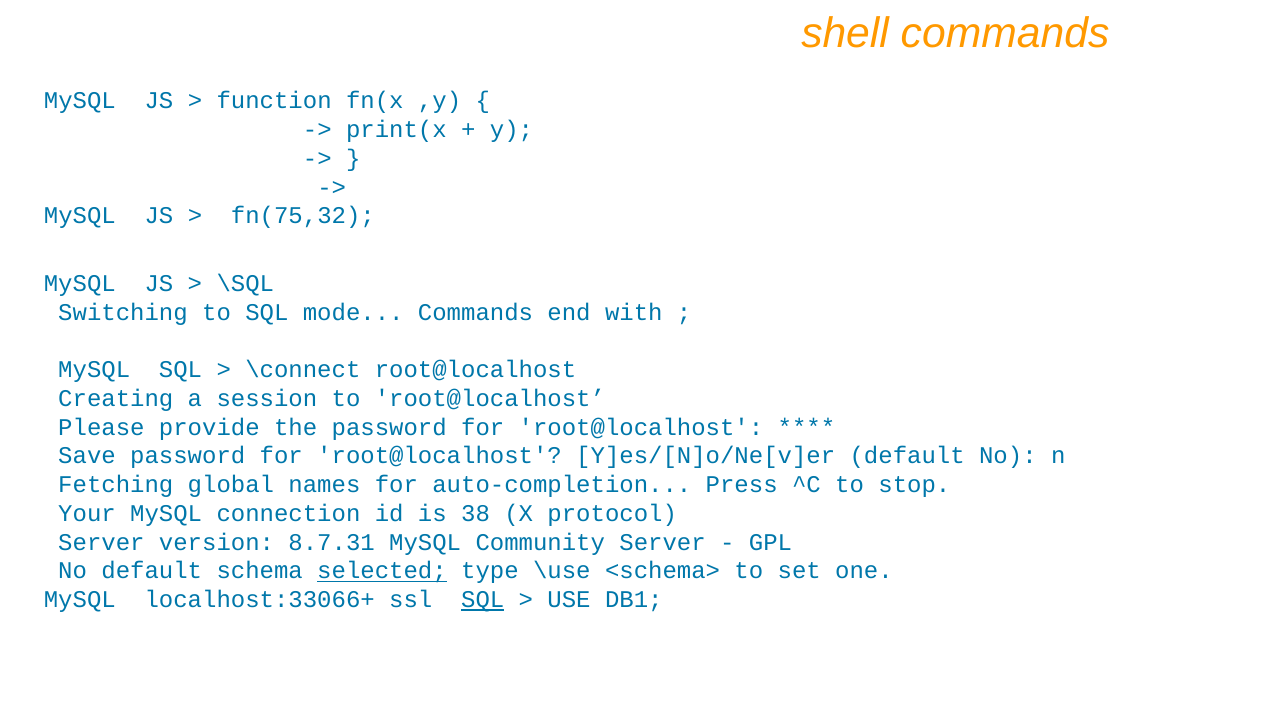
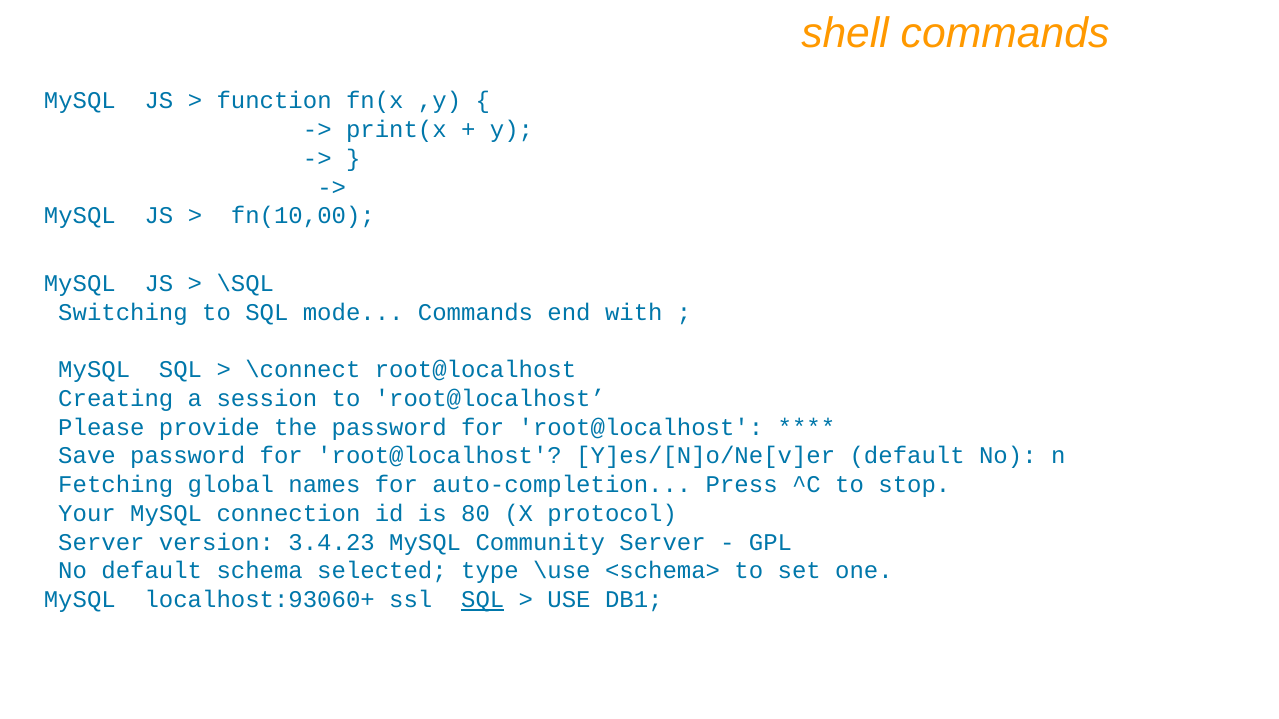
fn(75,32: fn(75,32 -> fn(10,00 (303, 216)
38: 38 -> 80 (476, 514)
8.7.31: 8.7.31 -> 3.4.23 (332, 543)
selected underline: present -> none (382, 571)
localhost:33066+: localhost:33066+ -> localhost:93060+ (260, 600)
